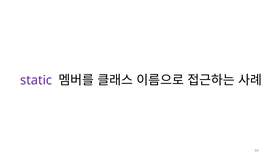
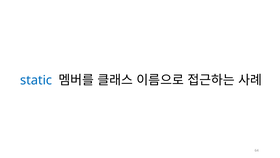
static colour: purple -> blue (36, 80)
